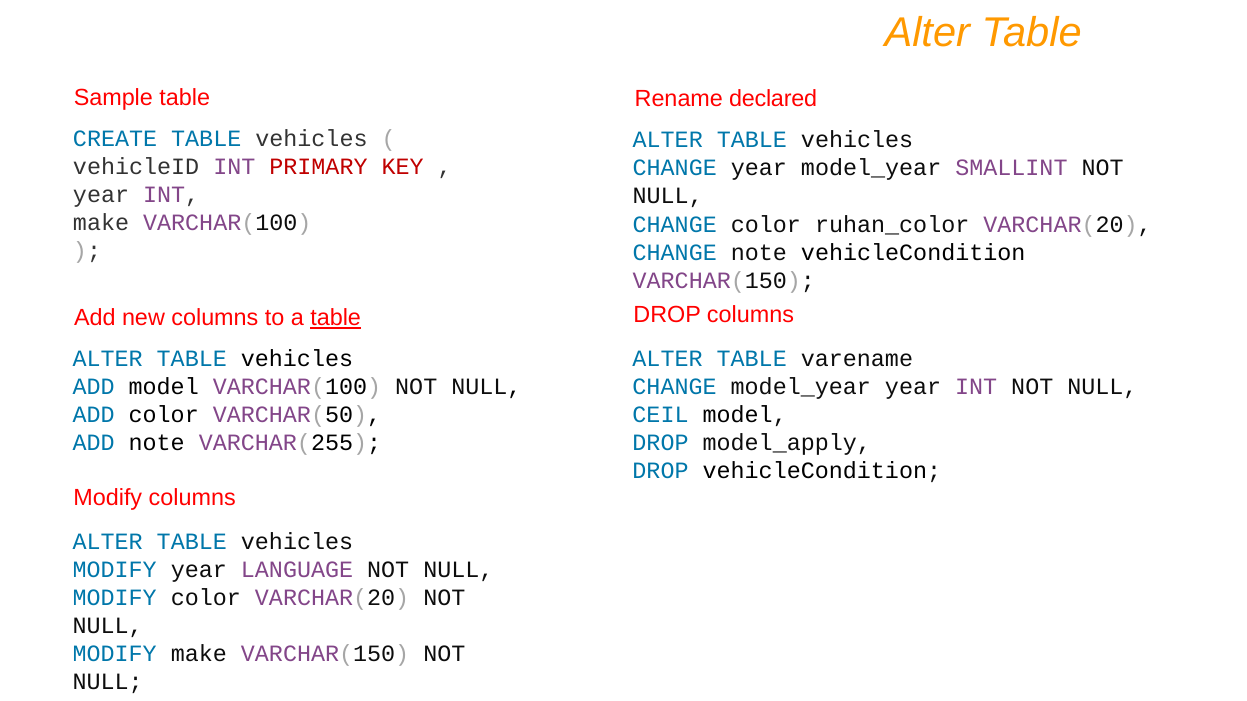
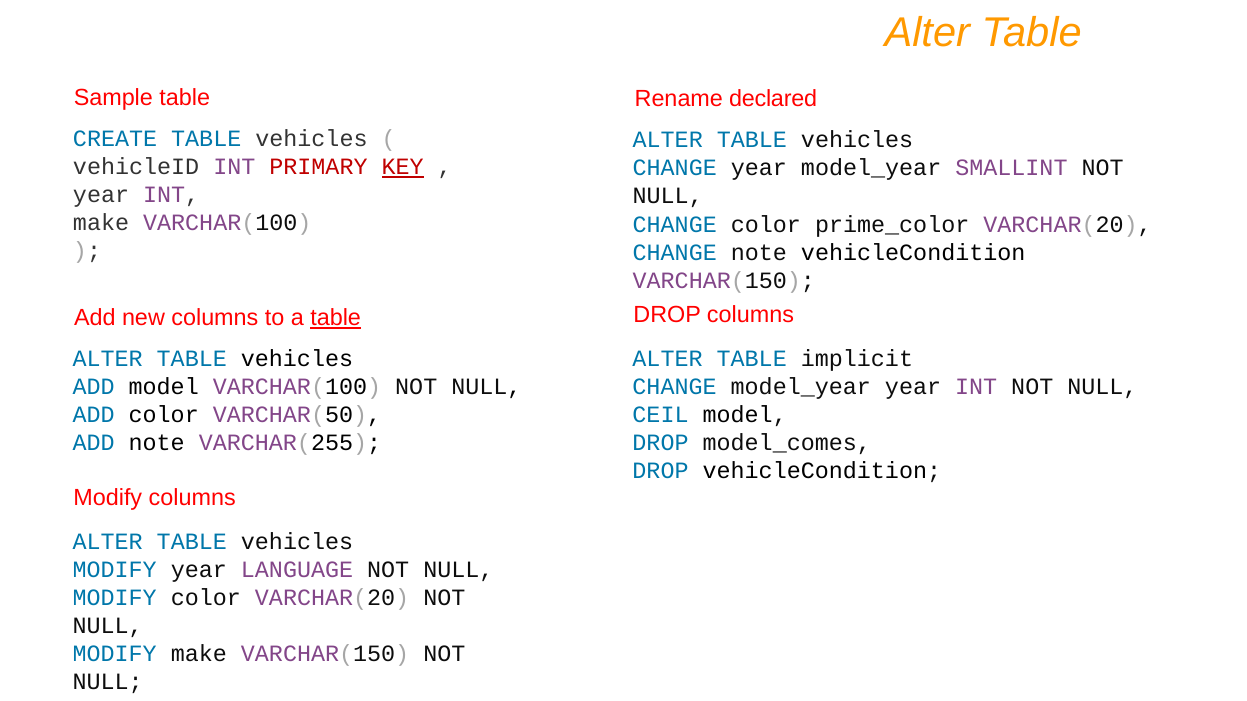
KEY underline: none -> present (403, 167)
ruhan_color: ruhan_color -> prime_color (892, 224)
varename: varename -> implicit (857, 359)
model_apply: model_apply -> model_comes (787, 443)
